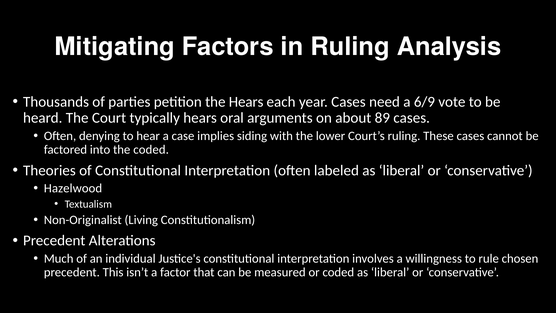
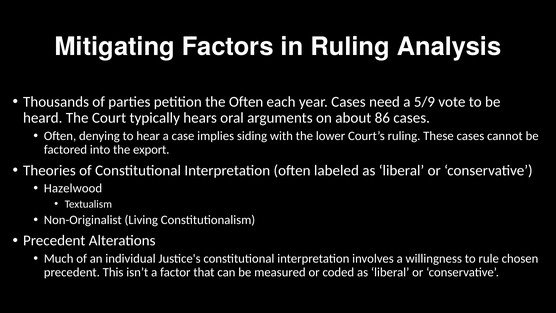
the Hears: Hears -> Often (246, 102)
6/9: 6/9 -> 5/9 (424, 102)
89: 89 -> 86 (382, 118)
the coded: coded -> export (151, 150)
